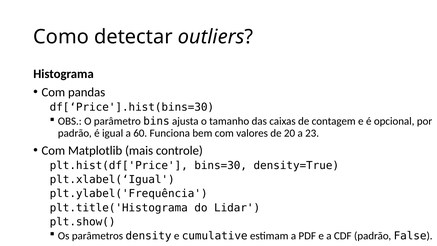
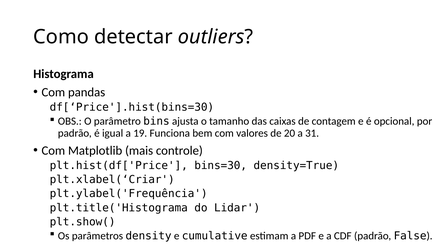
60: 60 -> 19 (140, 133)
23: 23 -> 31 (312, 133)
plt.xlabel(‘Igual: plt.xlabel(‘Igual -> plt.xlabel(‘Criar (112, 180)
